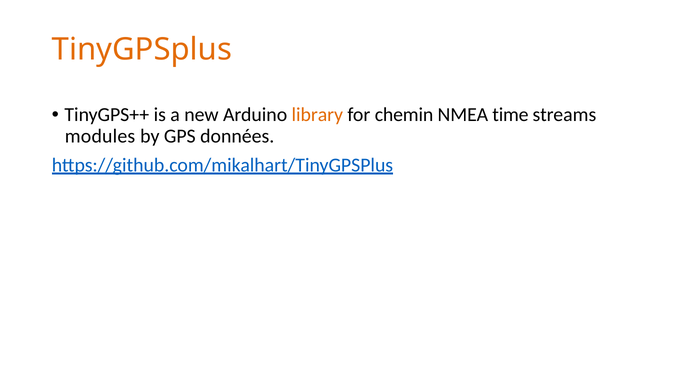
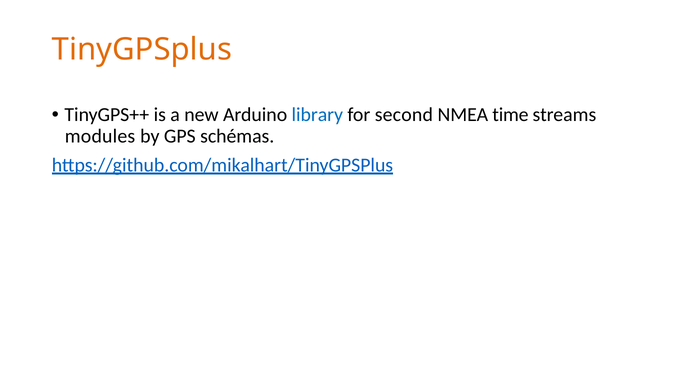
library colour: orange -> blue (317, 115)
chemin: chemin -> second (404, 115)
données: données -> schémas (237, 136)
